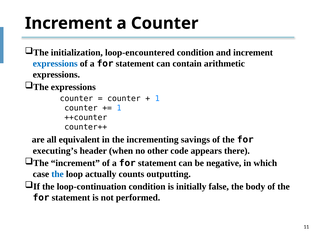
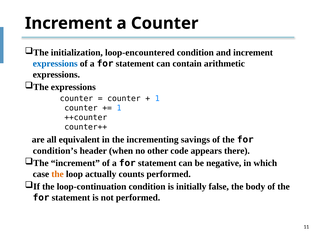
executing’s: executing’s -> condition’s (55, 151)
the colour: blue -> orange (58, 174)
counts outputting: outputting -> performed (169, 174)
